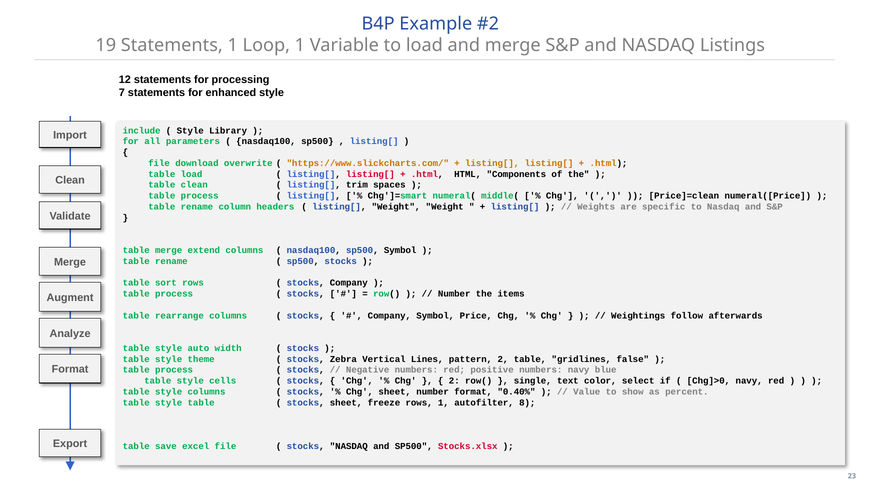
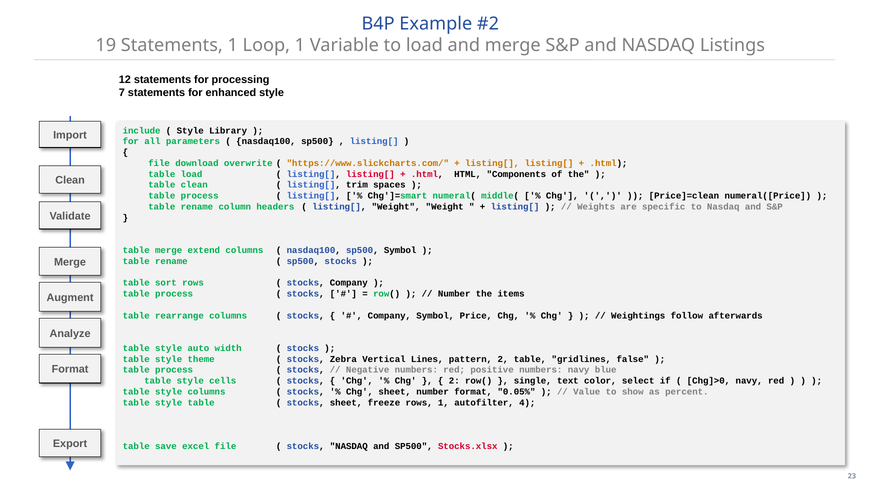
0.40%: 0.40% -> 0.05% (516, 392)
8: 8 -> 4 (527, 402)
